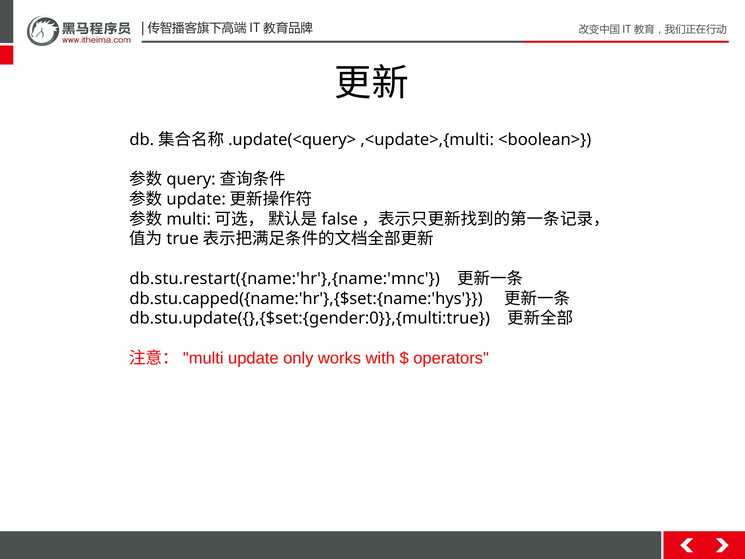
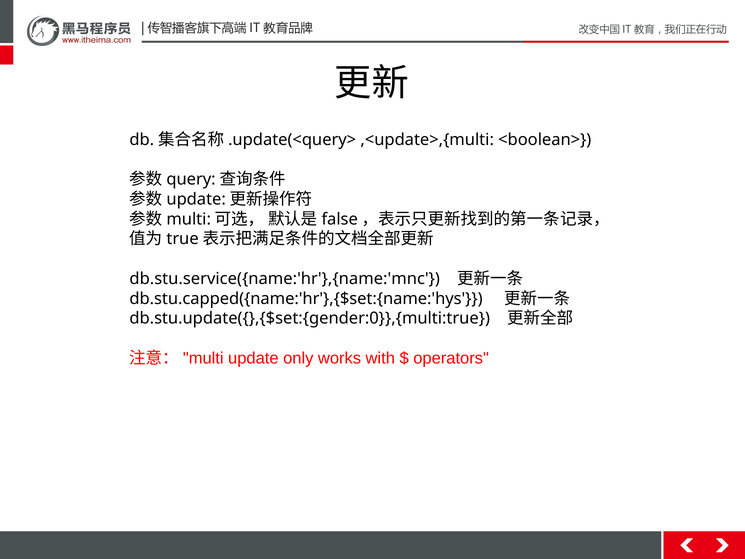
db.stu.restart({name:'hr'},{name:'mnc: db.stu.restart({name:'hr'},{name:'mnc -> db.stu.service({name:'hr'},{name:'mnc (285, 279)
